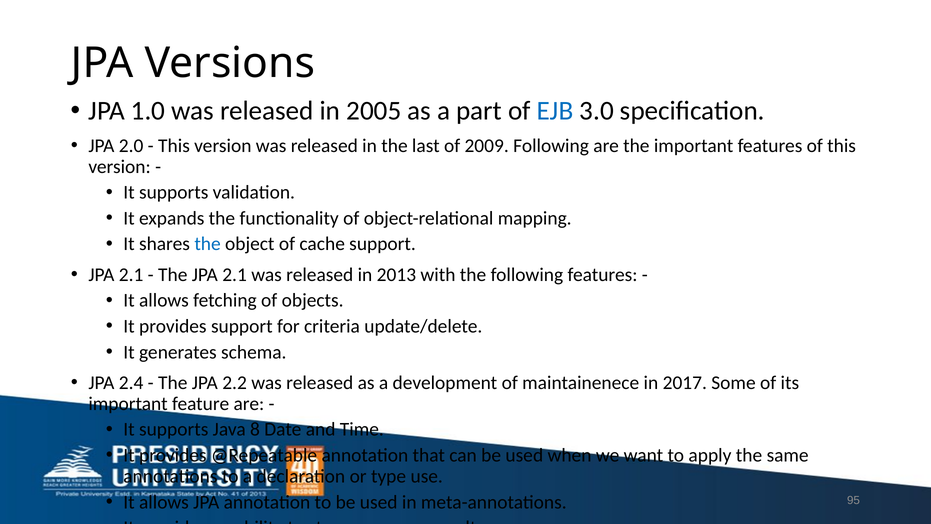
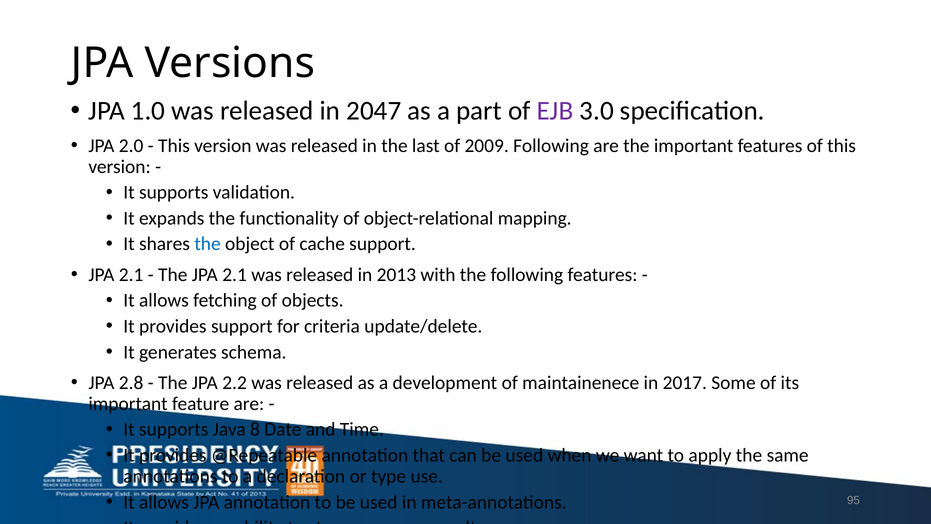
2005: 2005 -> 2047 (374, 111)
EJB colour: blue -> purple (555, 111)
2.4: 2.4 -> 2.8 (131, 383)
